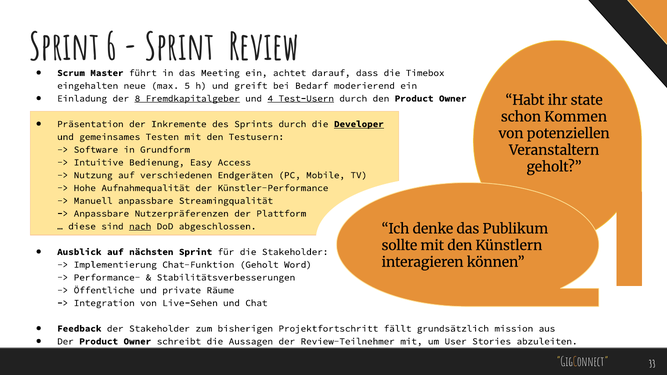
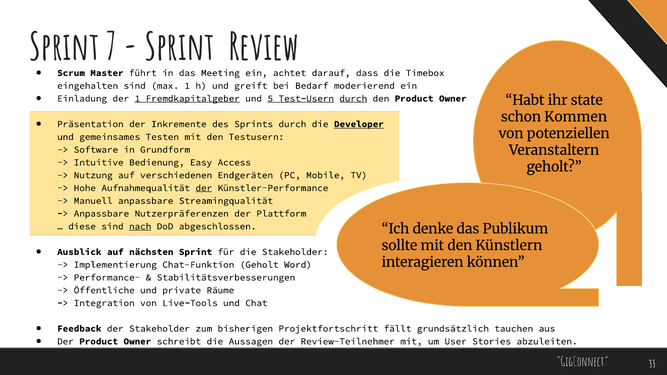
6: 6 -> 7 (112, 48)
eingehalten neue: neue -> sind (135, 86)
max 5: 5 -> 1 (187, 86)
der 8: 8 -> 1 (137, 99)
4: 4 -> 5 (270, 99)
durch underline: none -> present (353, 99)
der underline: none -> present (204, 188)
Live-Sehen: Live-Sehen -> Live-Tools (190, 303)
mission: mission -> tauchen (514, 329)
